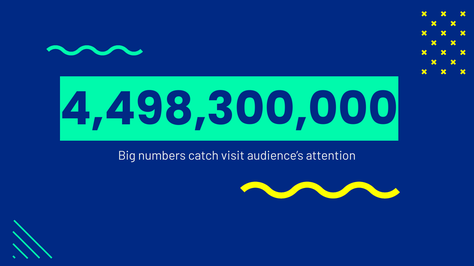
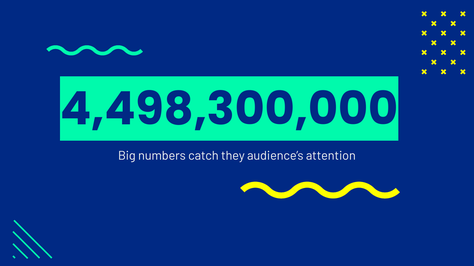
visit: visit -> they (233, 156)
